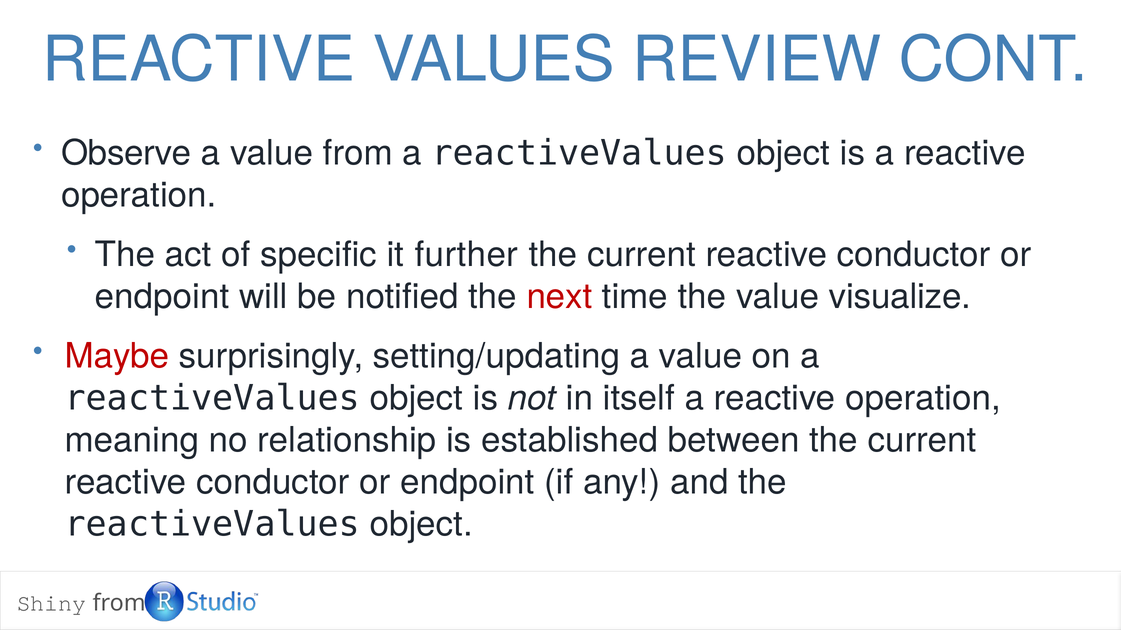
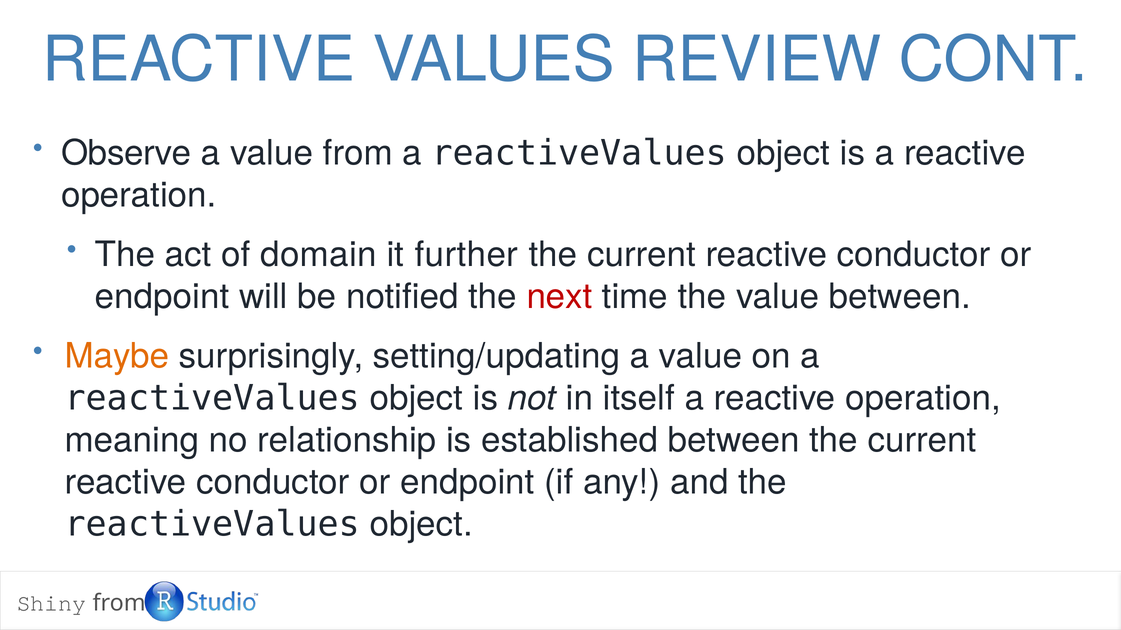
specific: specific -> domain (319, 255)
value visualize: visualize -> between (900, 297)
Maybe colour: red -> orange (117, 356)
